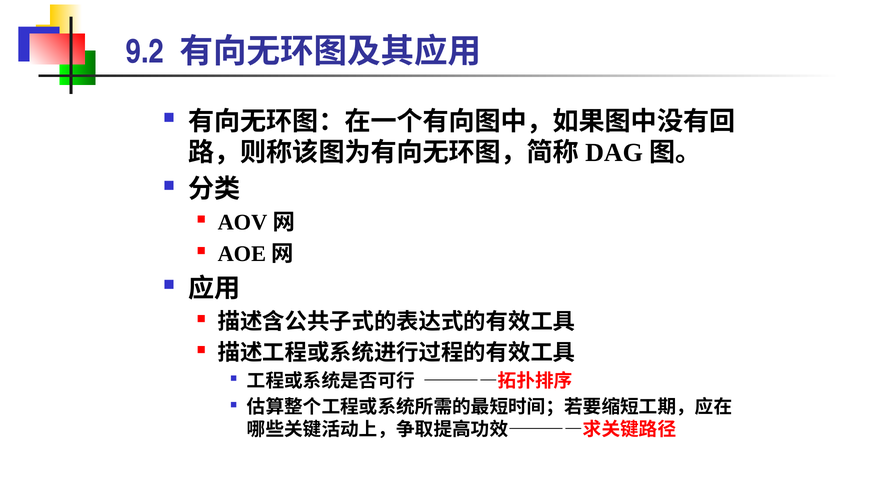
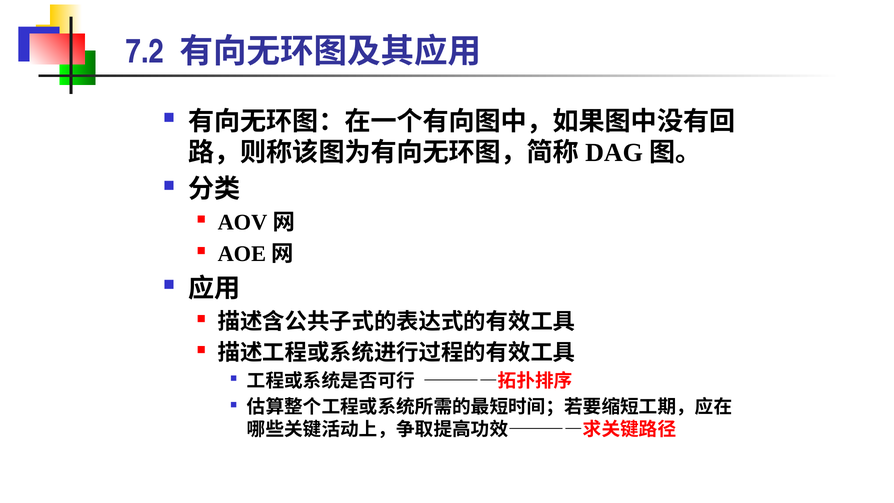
9.2: 9.2 -> 7.2 (145, 51)
